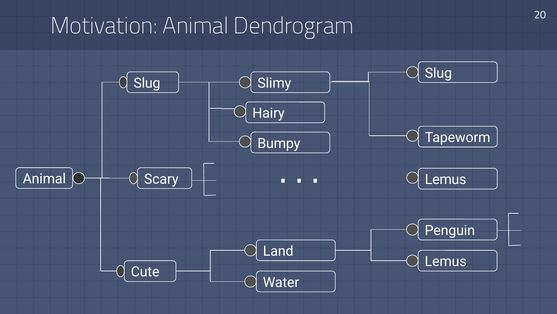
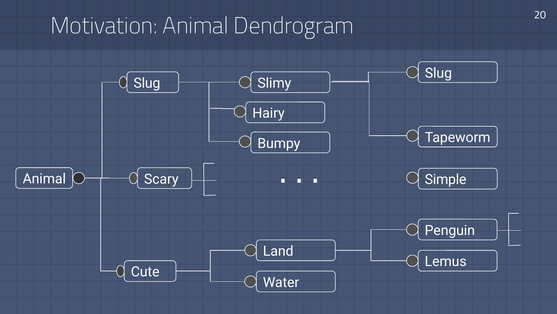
Lemus: Lemus -> Simple (446, 179)
